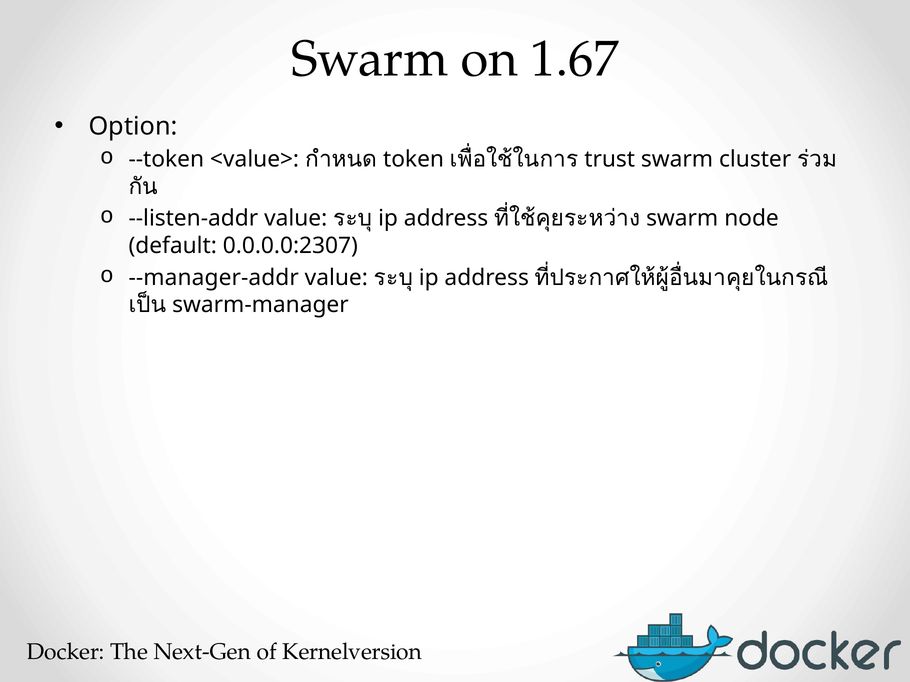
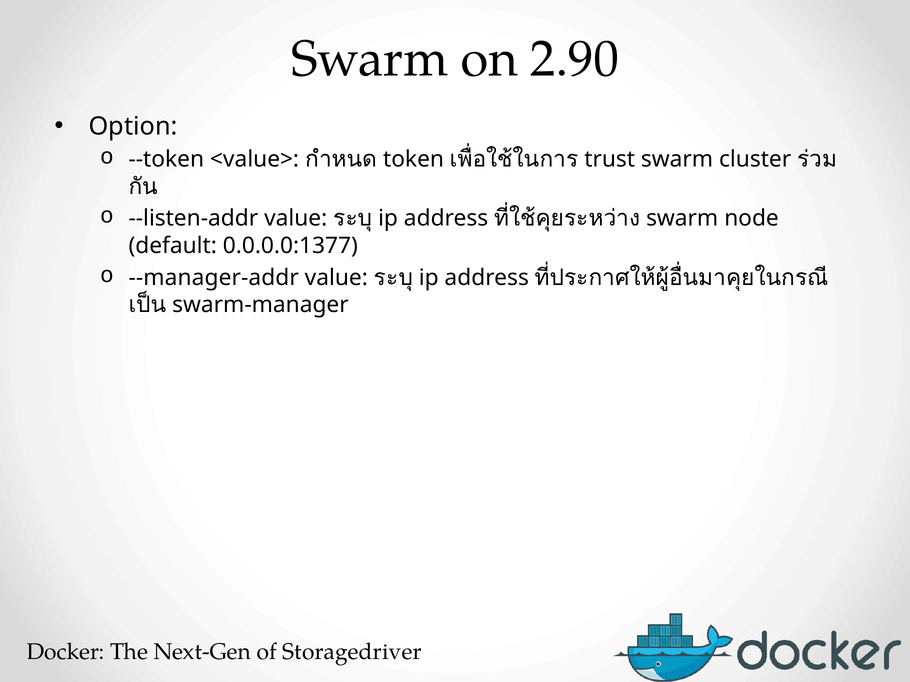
1.67: 1.67 -> 2.90 (575, 59)
0.0.0.0:2307: 0.0.0.0:2307 -> 0.0.0.0:1377 (290, 246)
Kernelversion: Kernelversion -> Storagedriver (352, 652)
